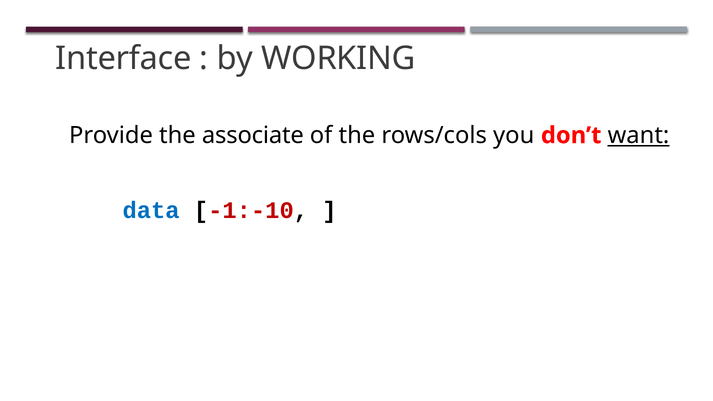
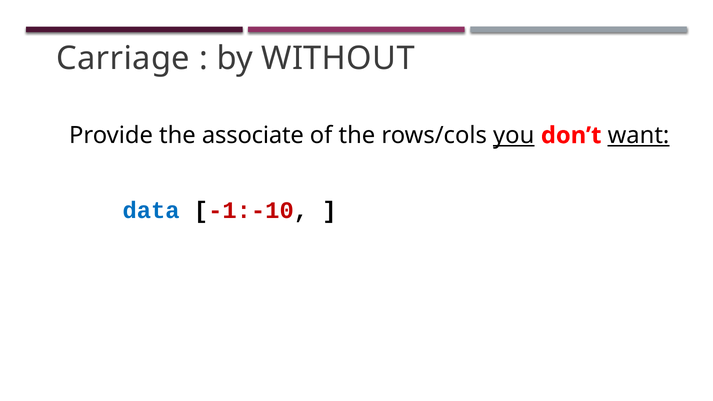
Interface: Interface -> Carriage (123, 58)
WORKING: WORKING -> WITHOUT (338, 58)
you underline: none -> present (514, 135)
